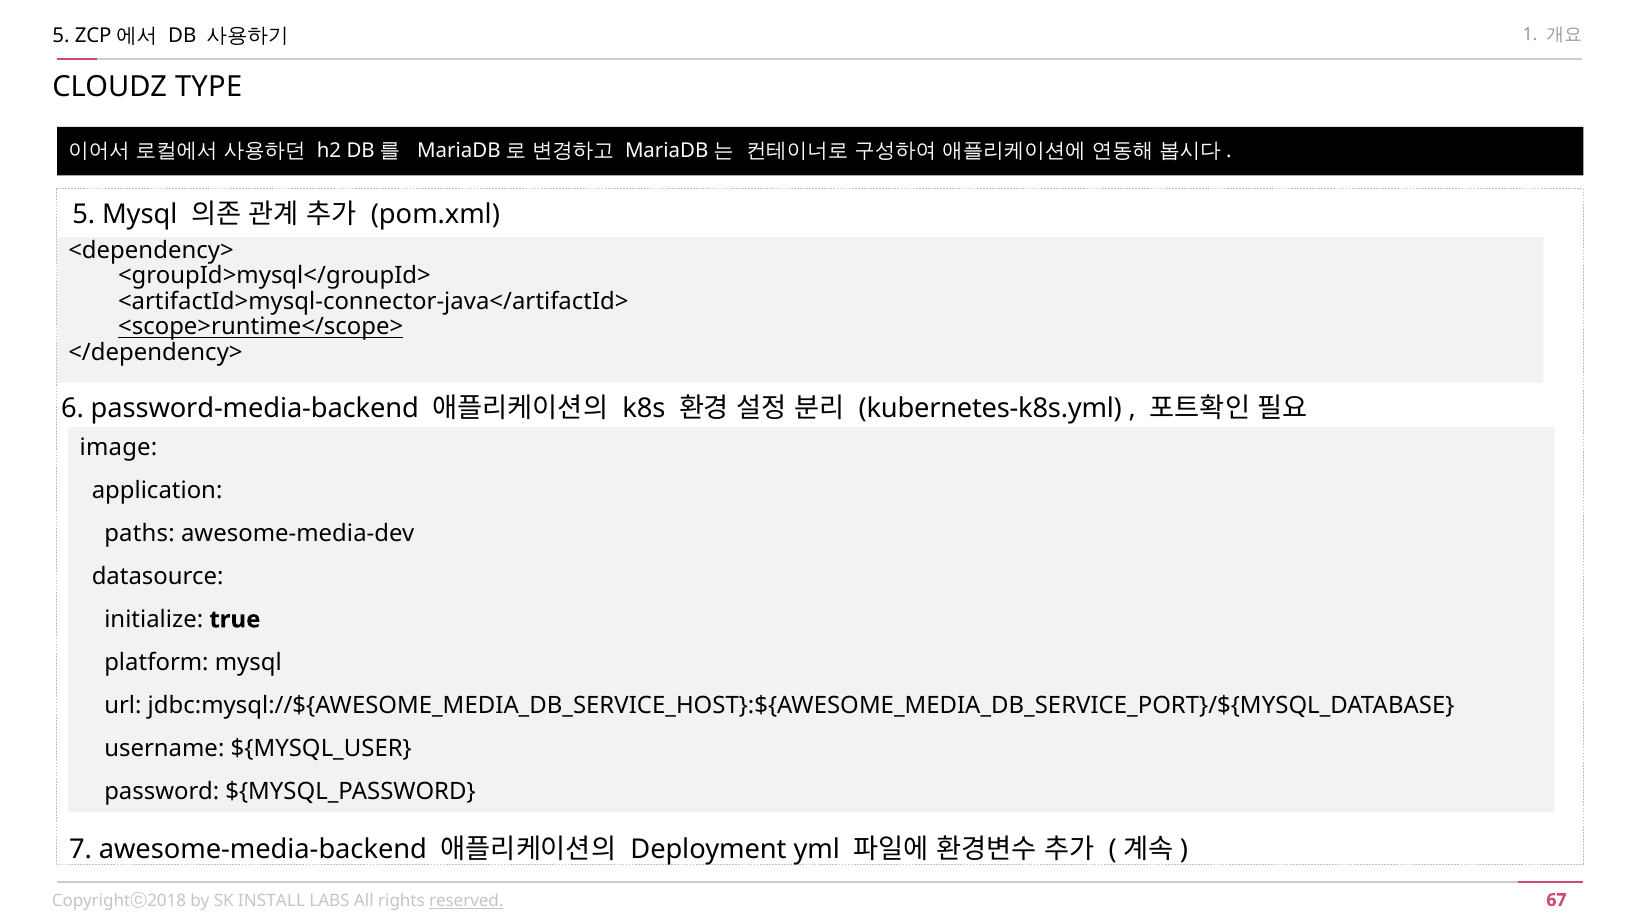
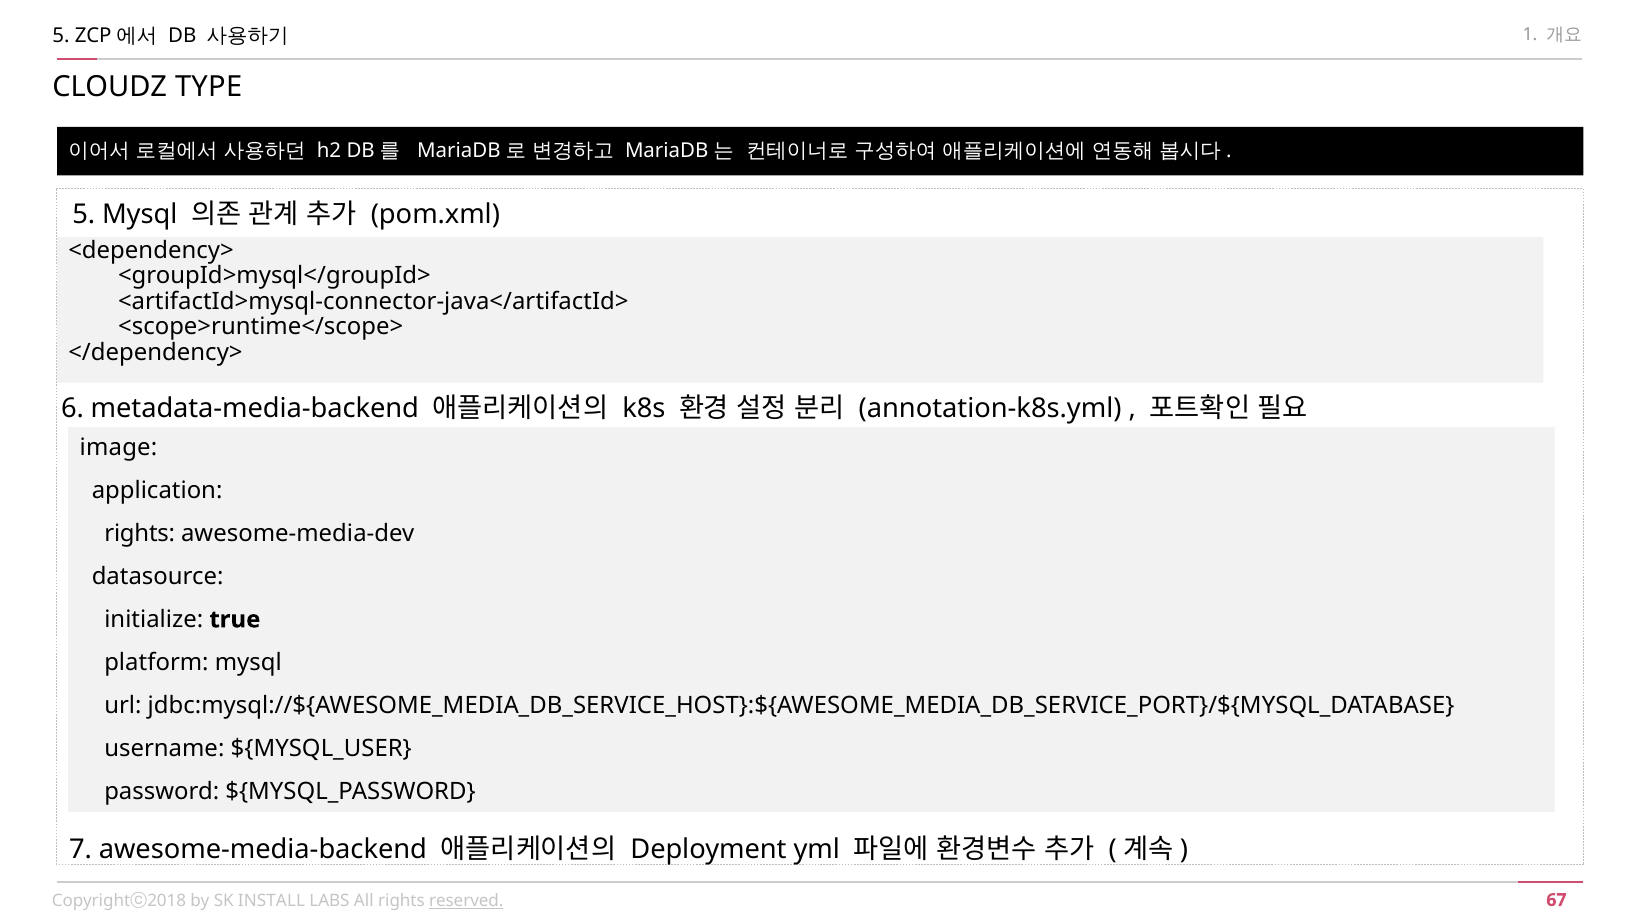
<scope>runtime</scope> underline: present -> none (261, 327)
password-media-backend: password-media-backend -> metadata-media-backend (255, 409)
kubernetes-k8s.yml: kubernetes-k8s.yml -> annotation-k8s.yml (990, 409)
paths: paths -> rights (140, 534)
